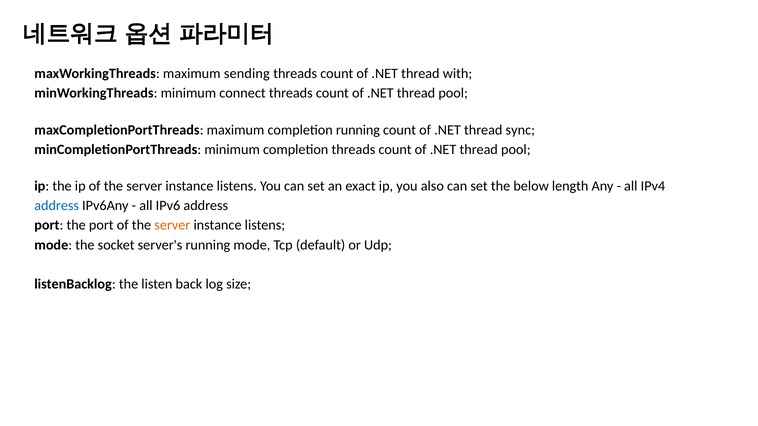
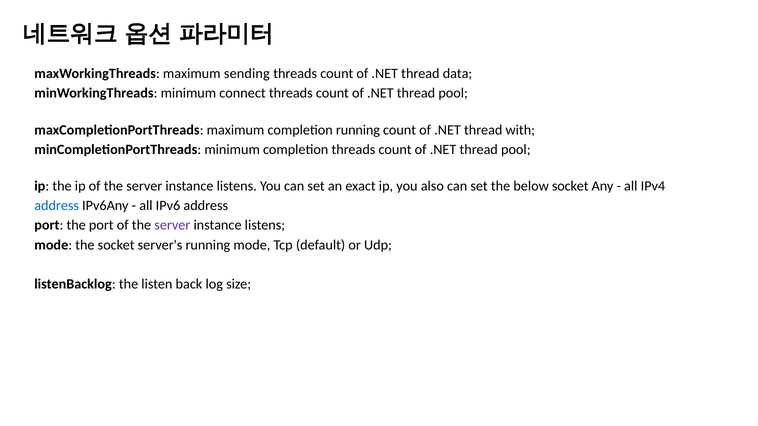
with: with -> data (458, 74)
sync: sync -> with (520, 130)
below length: length -> socket (570, 186)
server colour: orange -> purple (172, 225)
